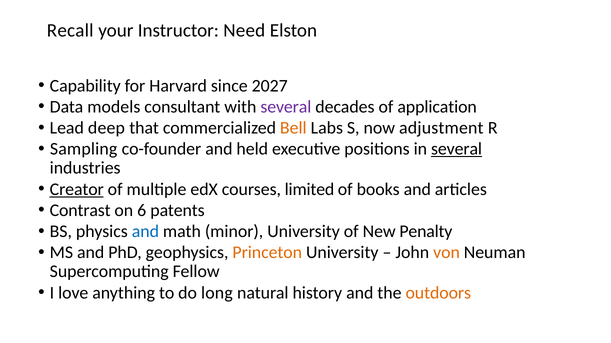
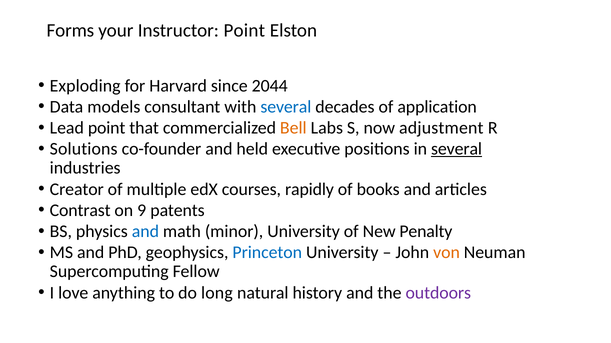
Recall: Recall -> Forms (70, 31)
Instructor Need: Need -> Point (244, 31)
Capability: Capability -> Exploding (85, 86)
2027: 2027 -> 2044 (270, 86)
several colour: purple -> blue (286, 107)
Lead deep: deep -> point (107, 128)
Sampling: Sampling -> Solutions (84, 149)
Creator underline: present -> none (77, 190)
limited: limited -> rapidly (309, 190)
6: 6 -> 9 (142, 211)
Princeton colour: orange -> blue (267, 253)
outdoors colour: orange -> purple (438, 293)
